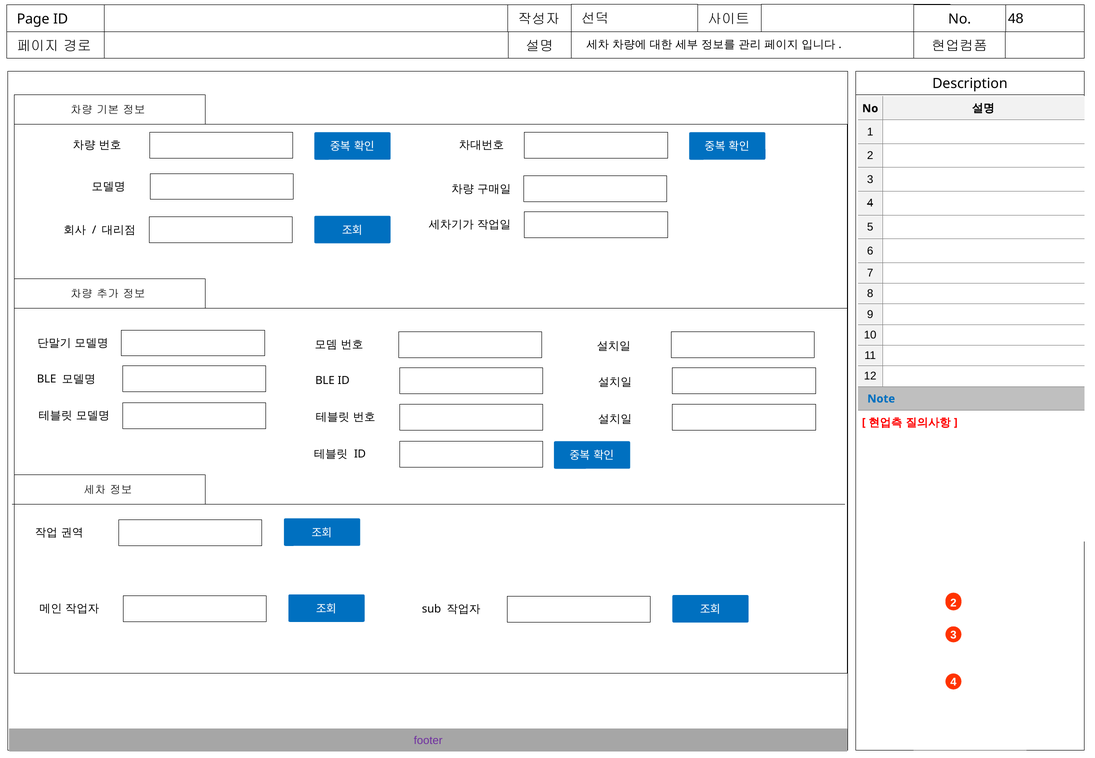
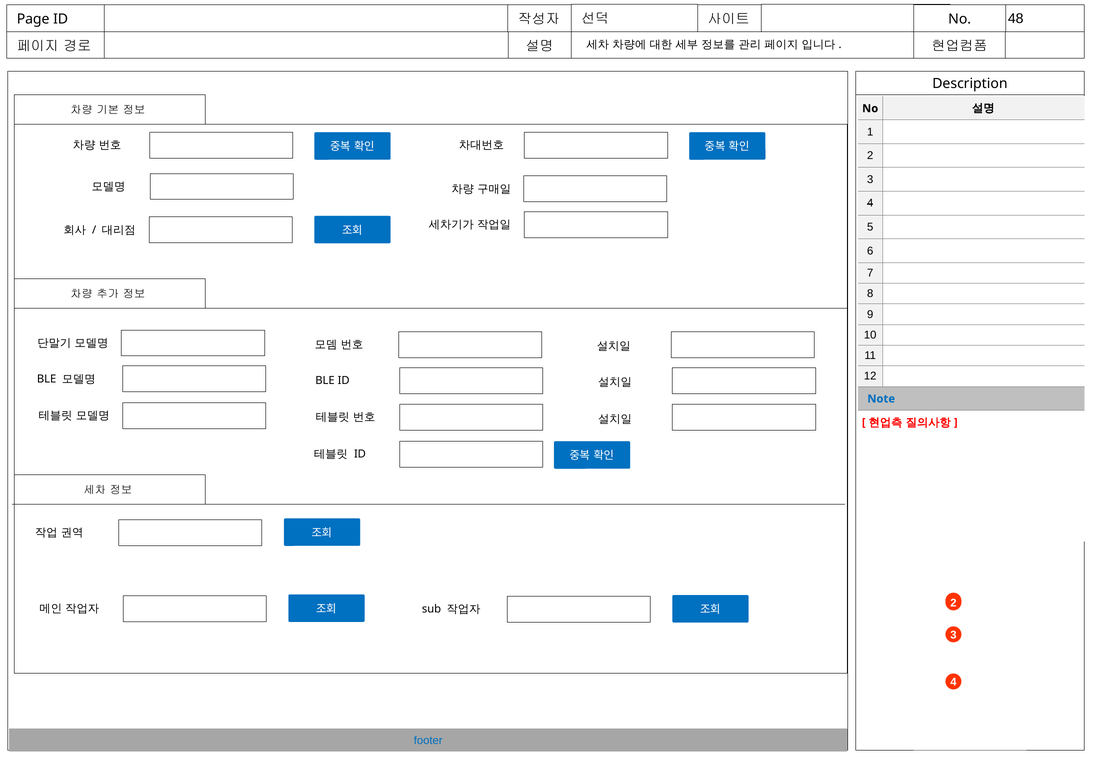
footer colour: purple -> blue (428, 741)
